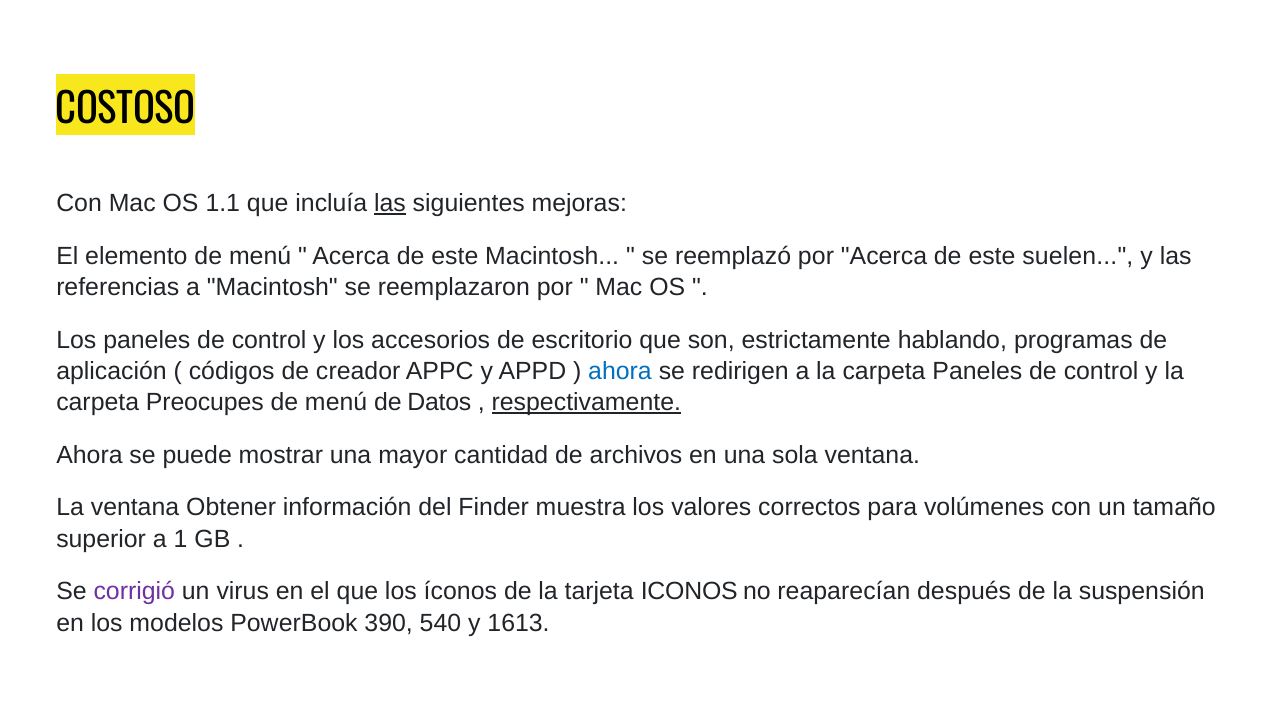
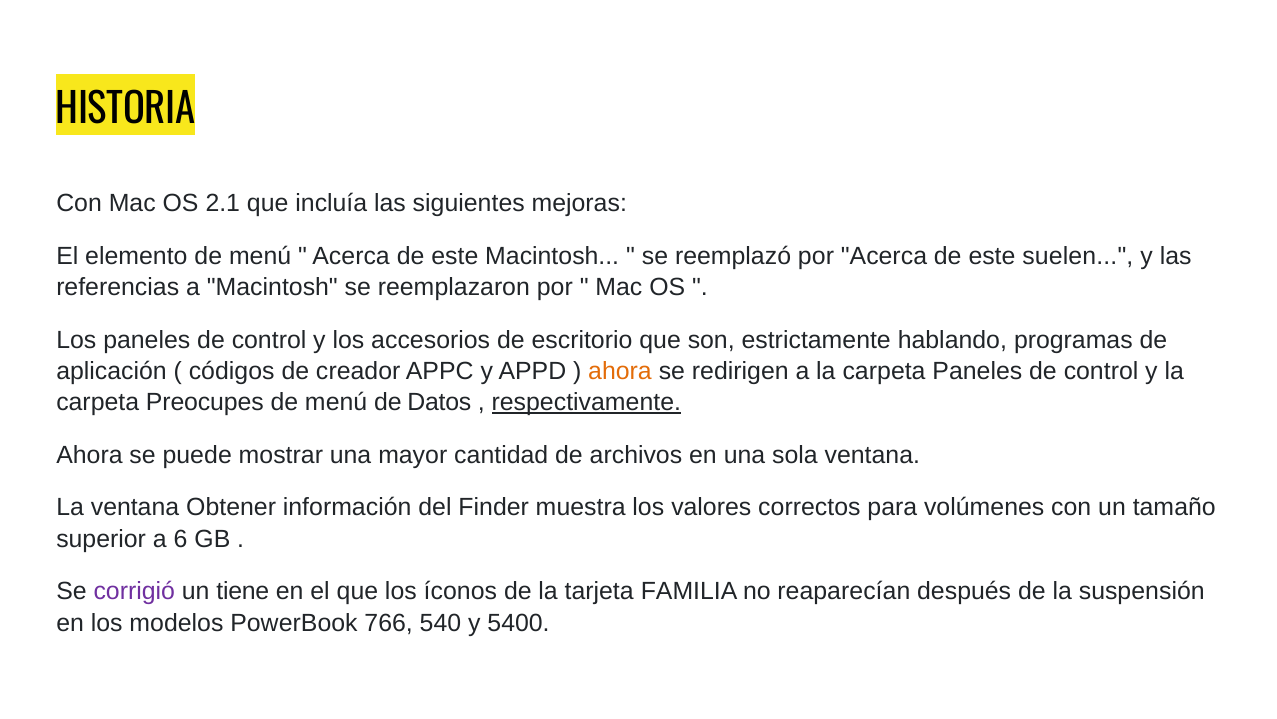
COSTOSO: COSTOSO -> HISTORIA (126, 110)
1.1: 1.1 -> 2.1 (223, 203)
las underline: present -> none (390, 203)
ahora colour: blue -> orange (620, 371)
1: 1 -> 6 (181, 538)
virus: virus -> tiene (243, 591)
ICONOS: ICONOS -> FAMILIA (689, 591)
390: 390 -> 766 (389, 622)
1613: 1613 -> 5400 (519, 622)
